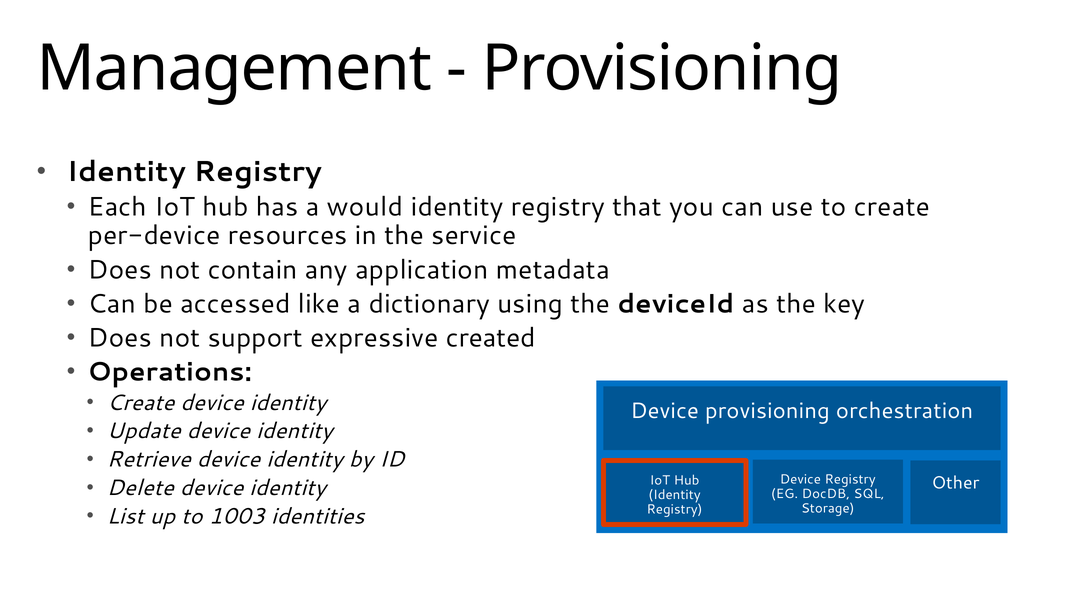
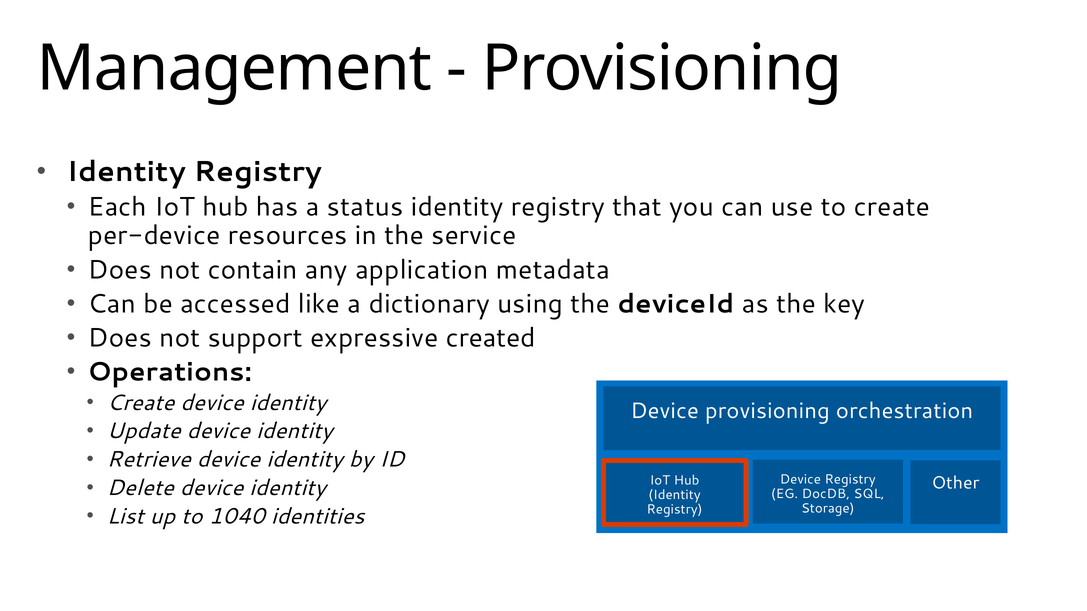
would: would -> status (365, 207)
1003: 1003 -> 1040 (237, 517)
